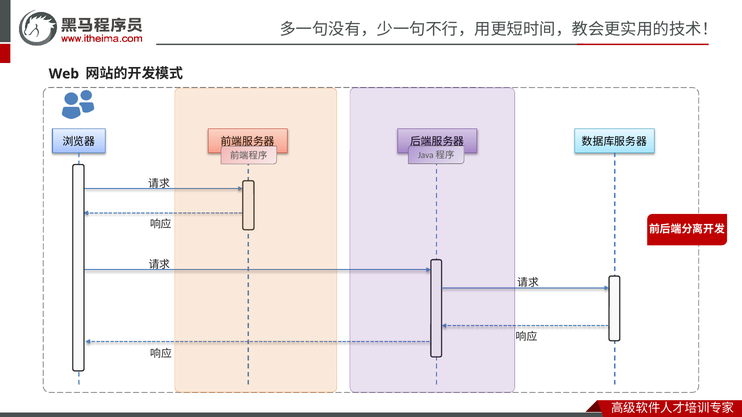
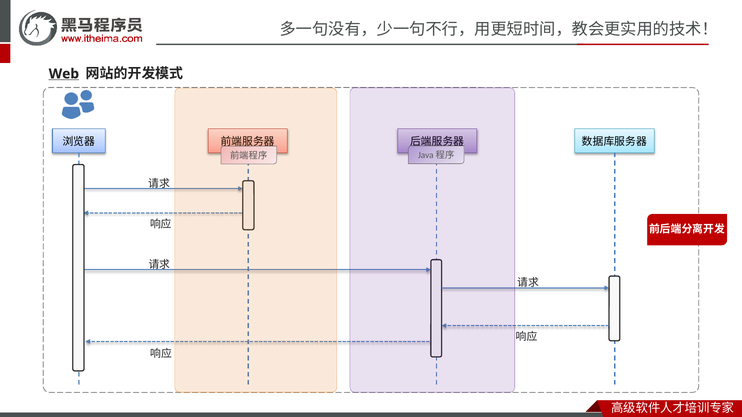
Web underline: none -> present (64, 74)
